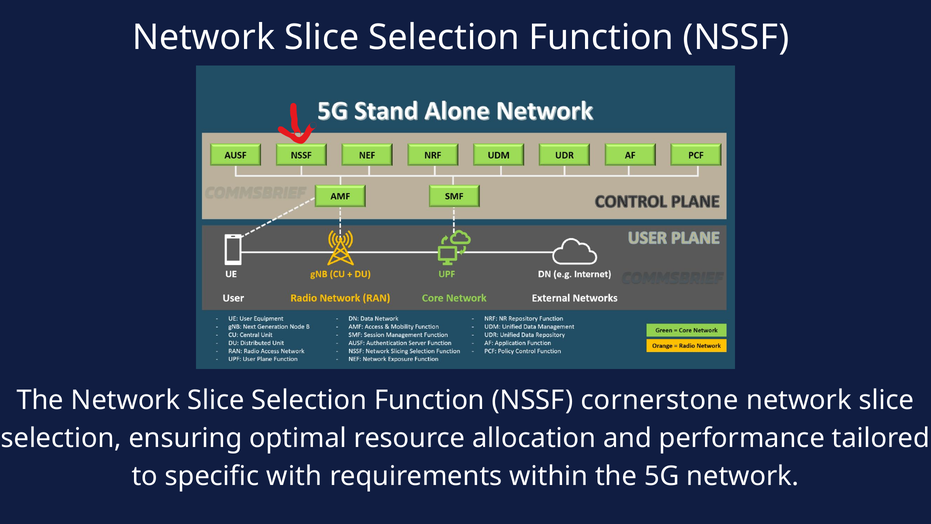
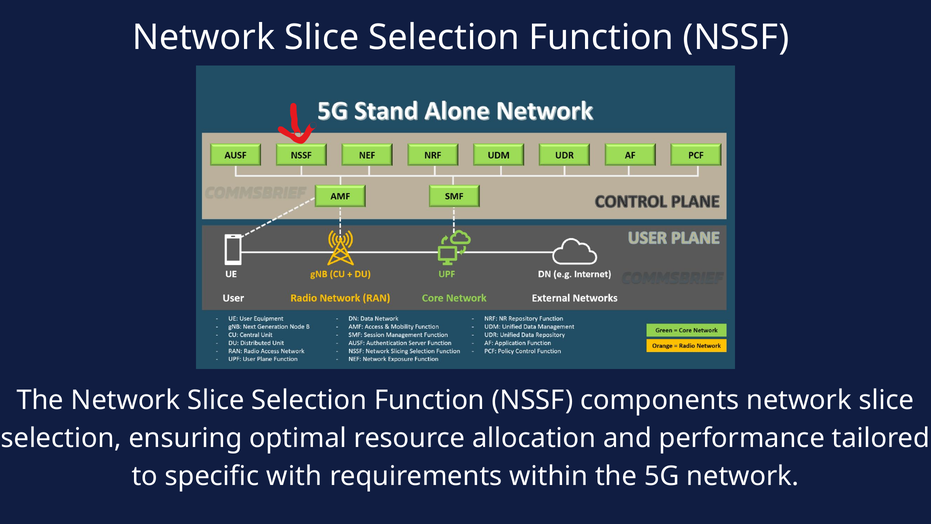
cornerstone: cornerstone -> components (660, 400)
